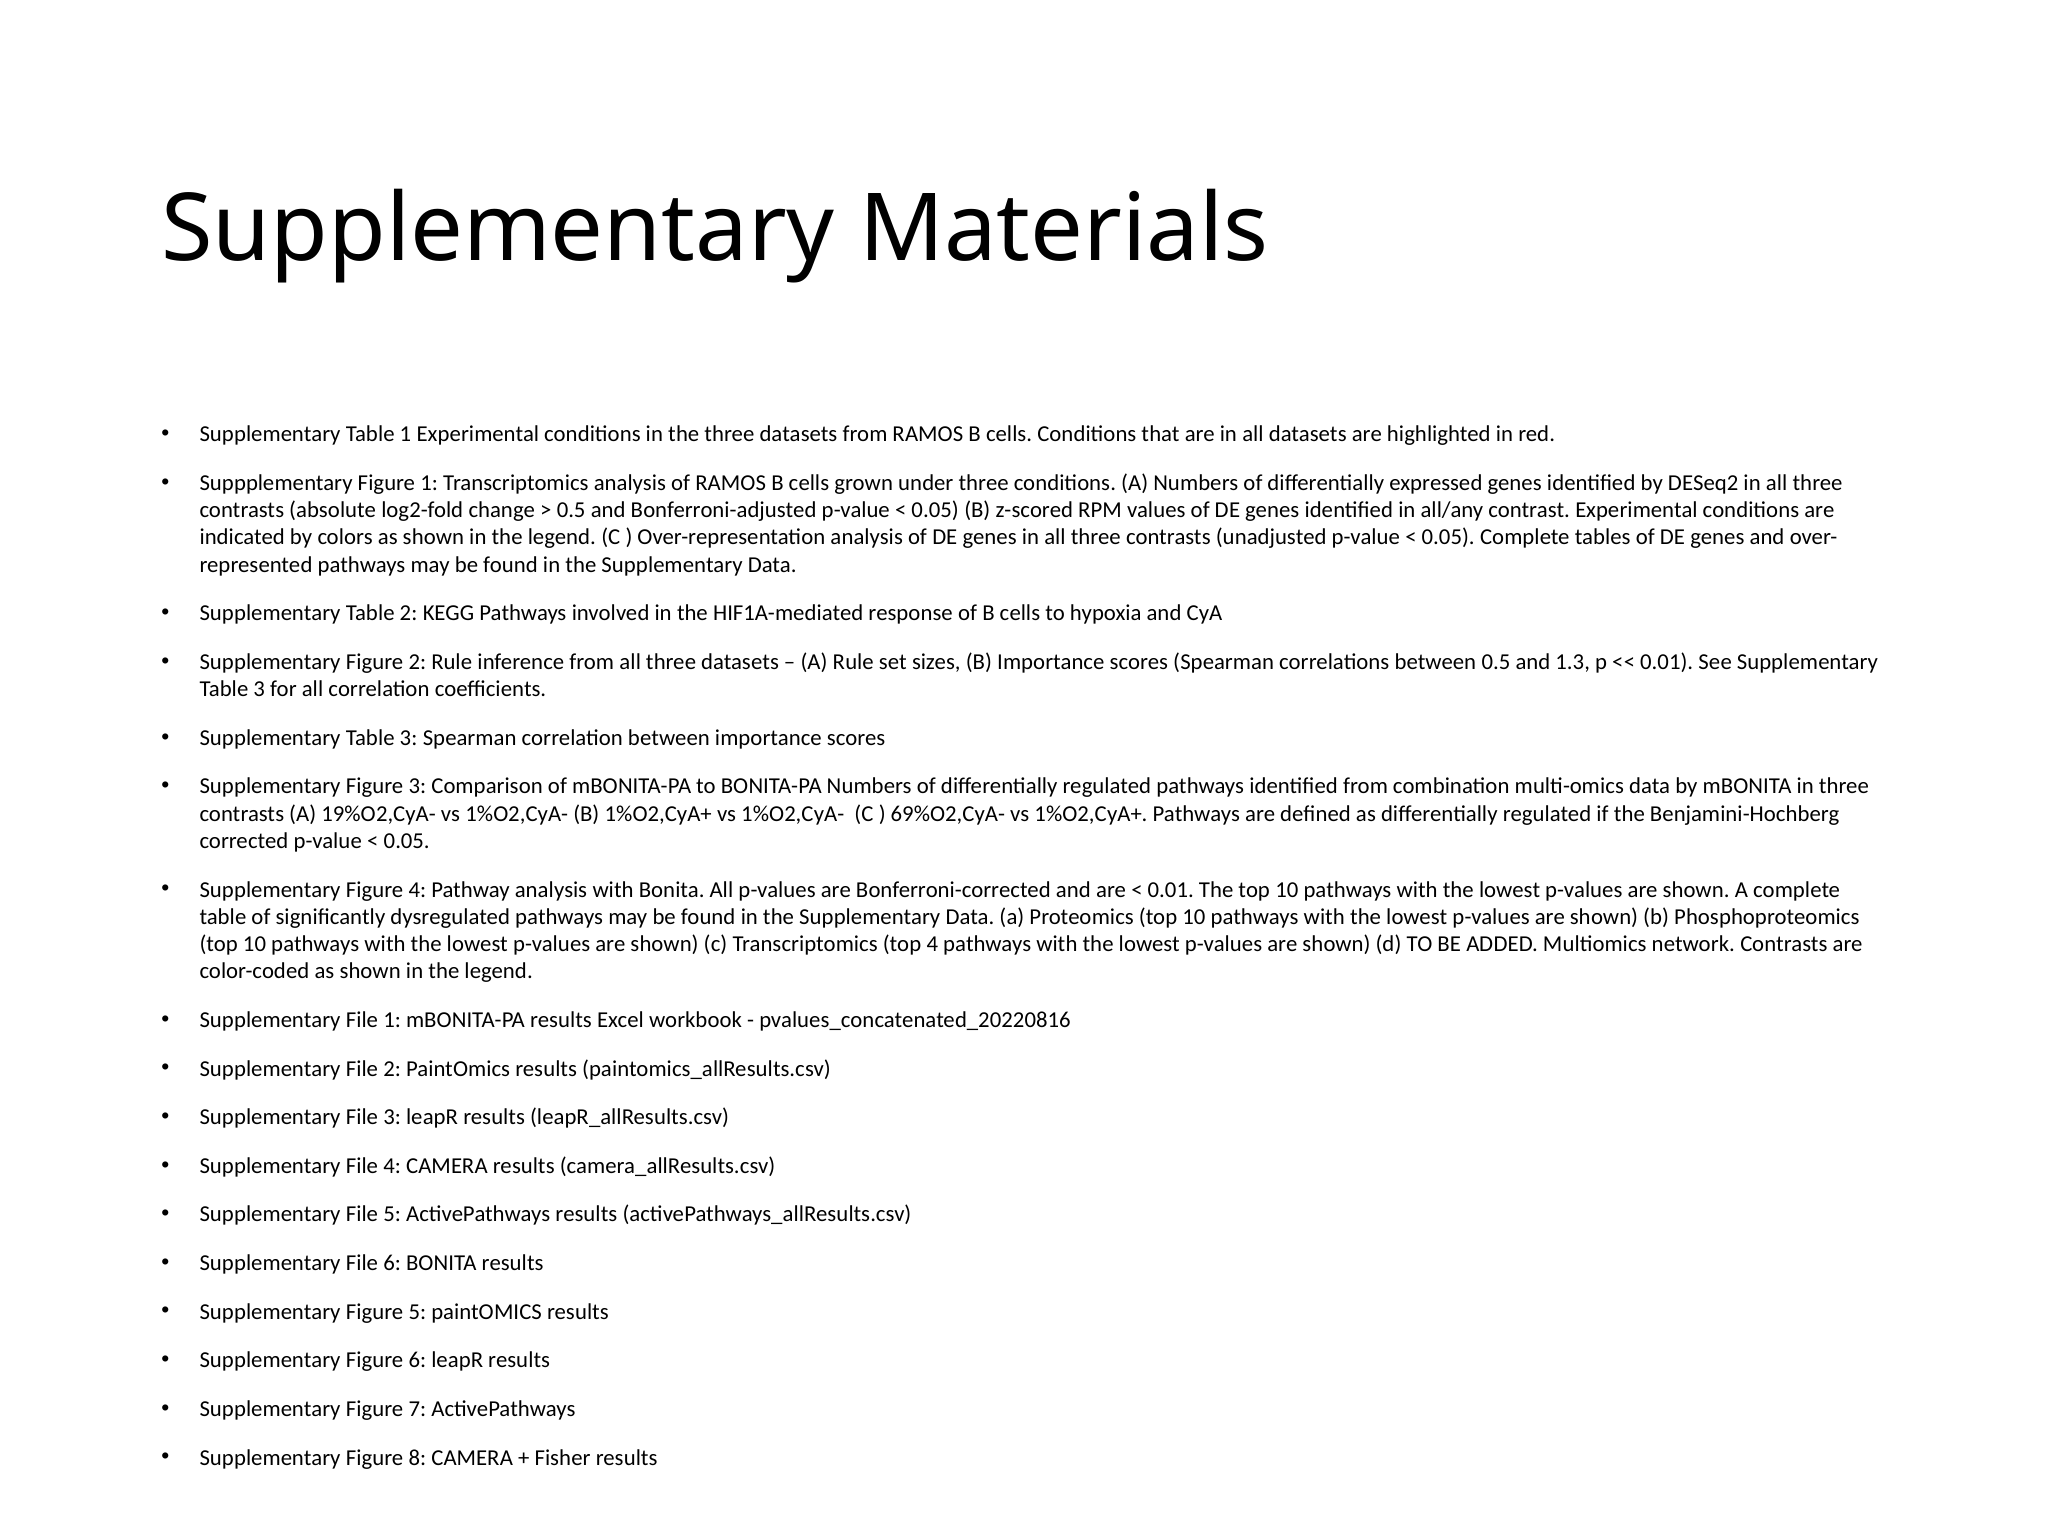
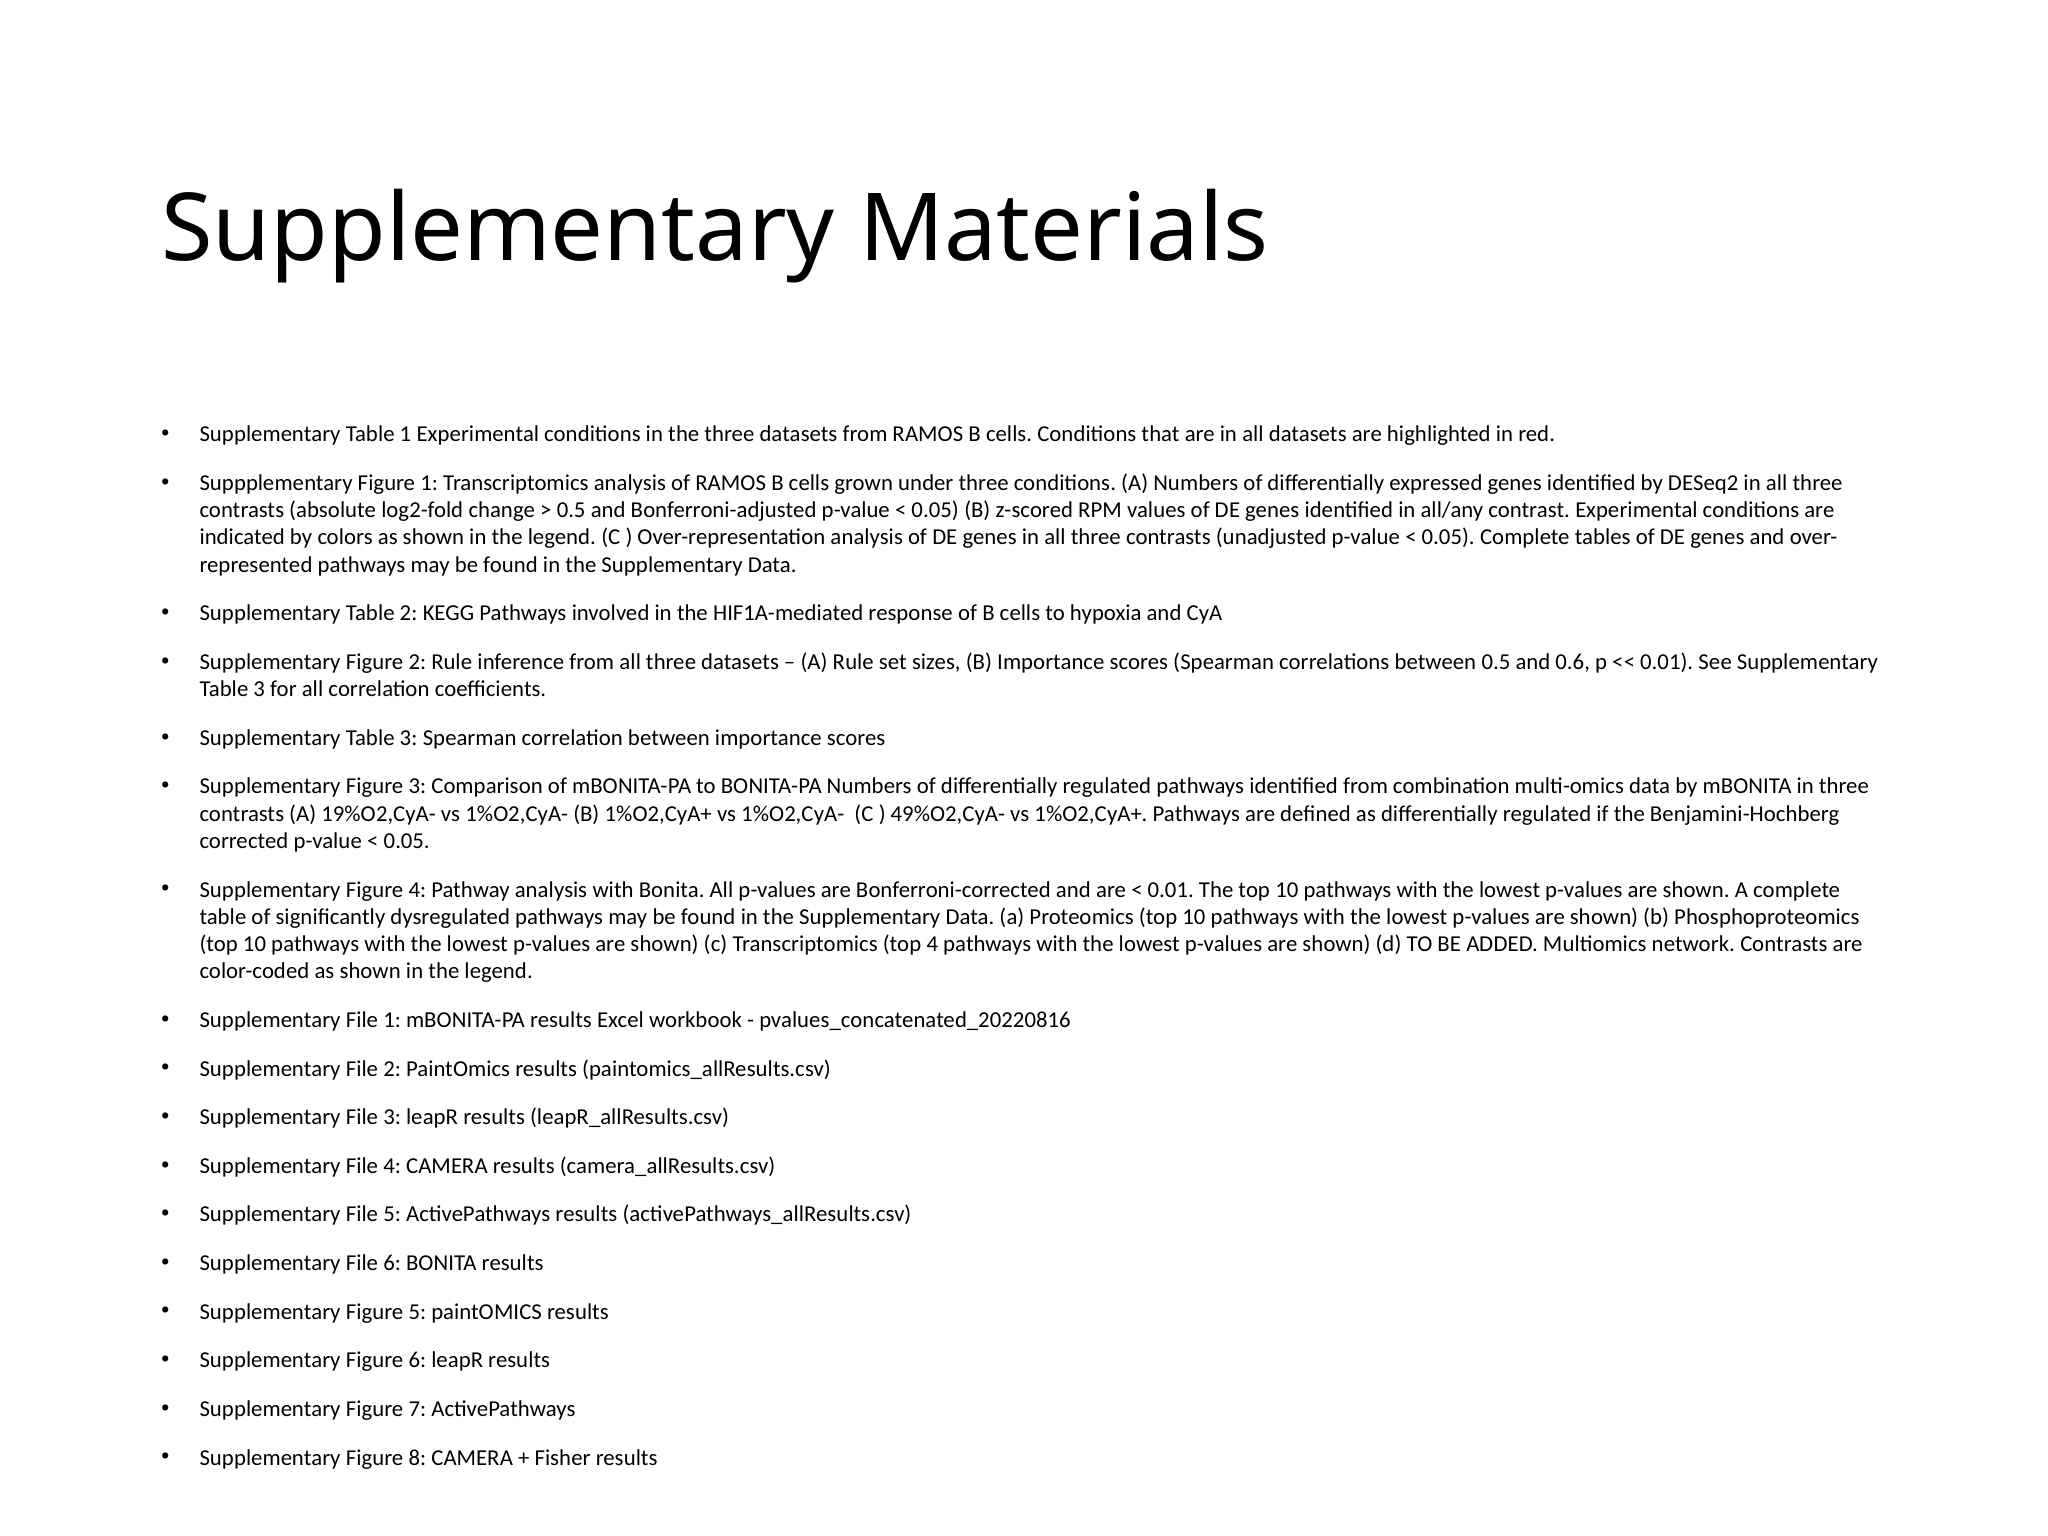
1.3: 1.3 -> 0.6 (1573, 662)
69%O2,CyA-: 69%O2,CyA- -> 49%O2,CyA- (948, 814)
